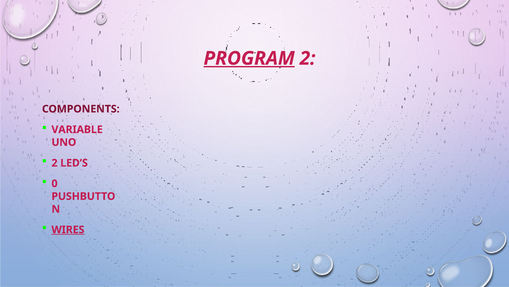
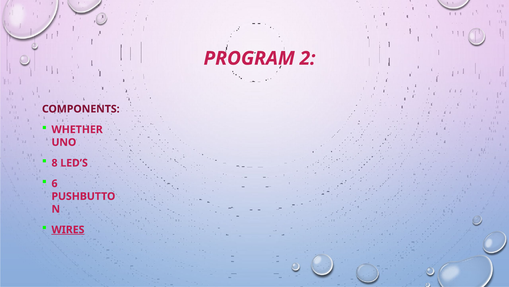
PROGRAM underline: present -> none (249, 58)
VARIABLE: VARIABLE -> WHETHER (77, 129)
2: 2 -> 8 (55, 163)
0: 0 -> 6 (55, 183)
